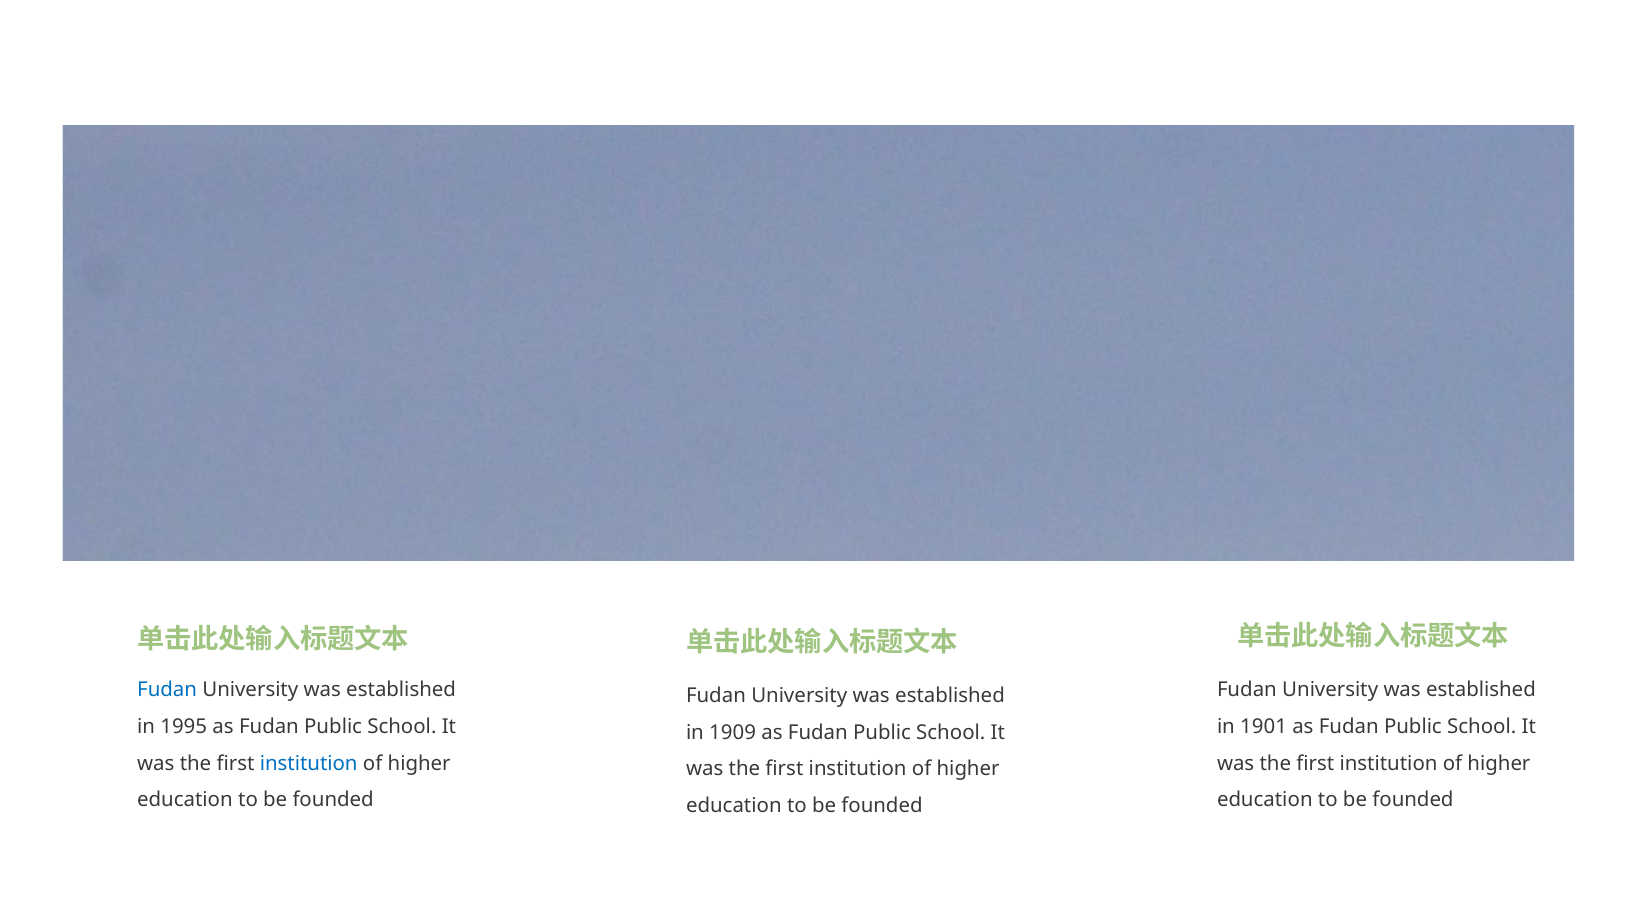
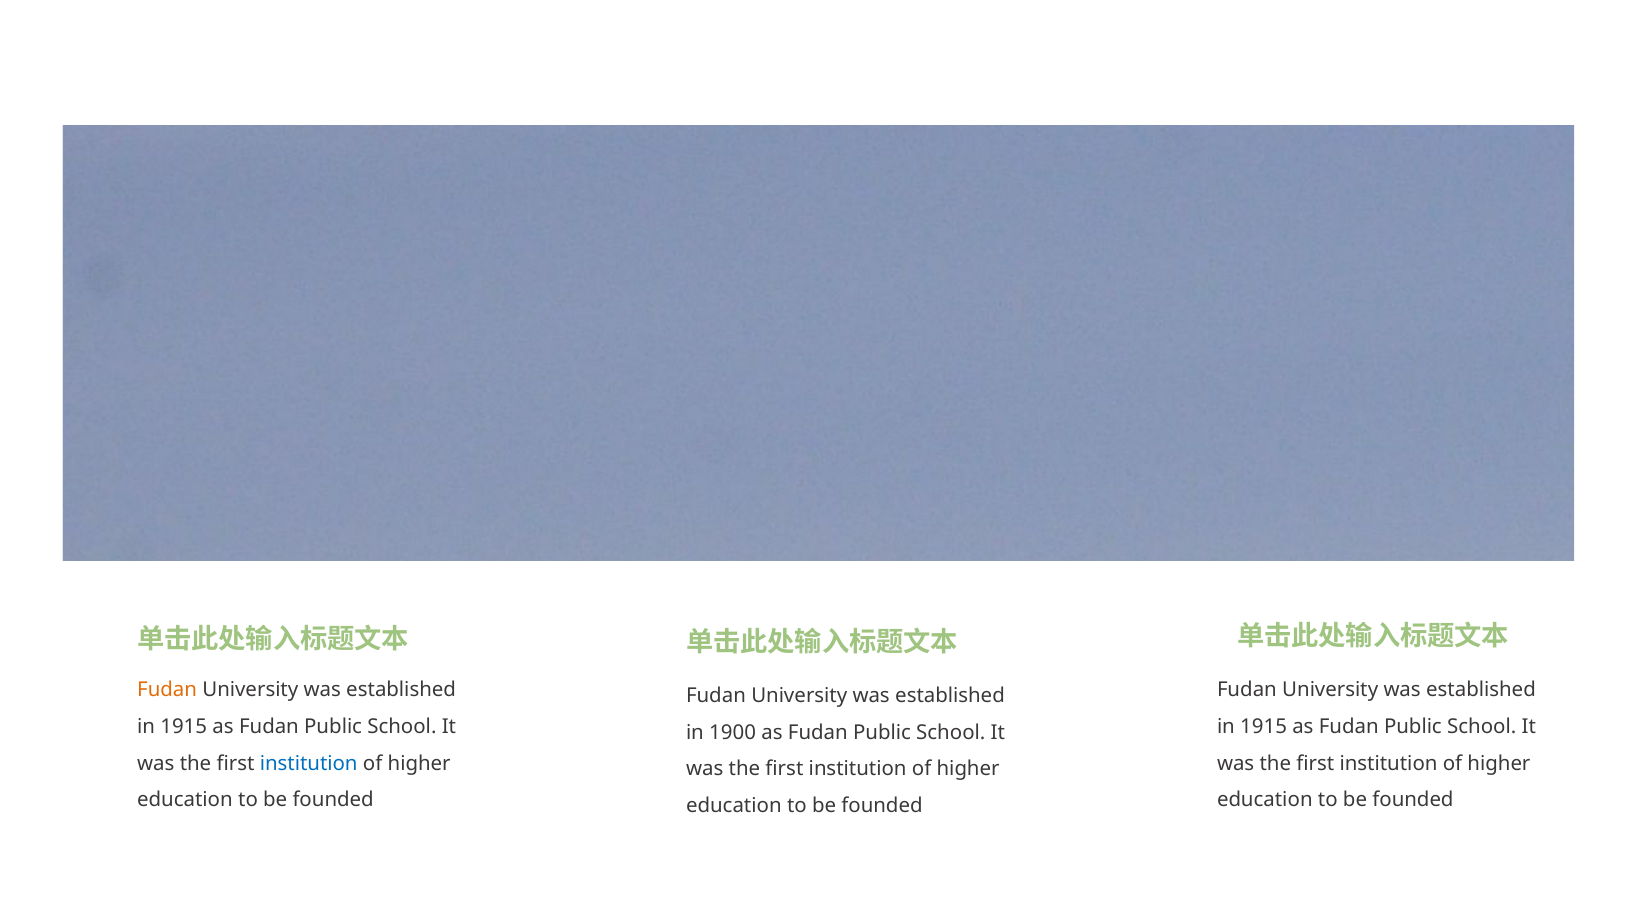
Fudan colour: blue -> orange (167, 689)
1995: 1995 -> 1915 (184, 726)
1901: 1901 -> 1915 (1264, 726)
1909: 1909 -> 1900 (733, 732)
